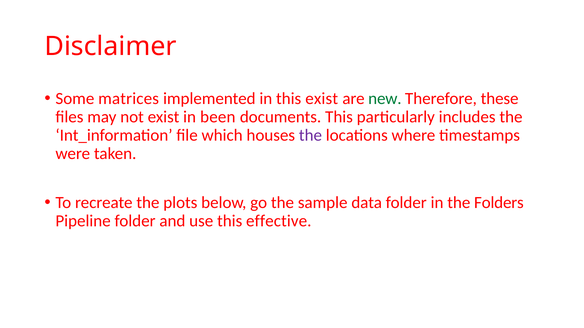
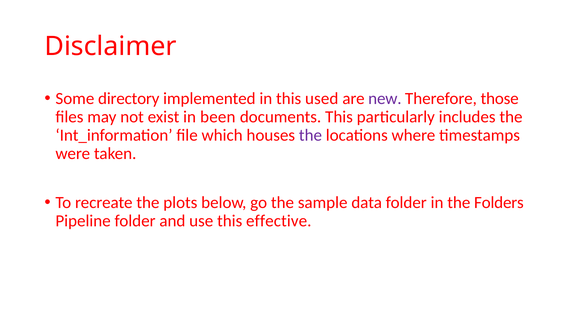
matrices: matrices -> directory (129, 99)
this exist: exist -> used (322, 99)
new colour: green -> purple (385, 99)
these: these -> those (500, 99)
